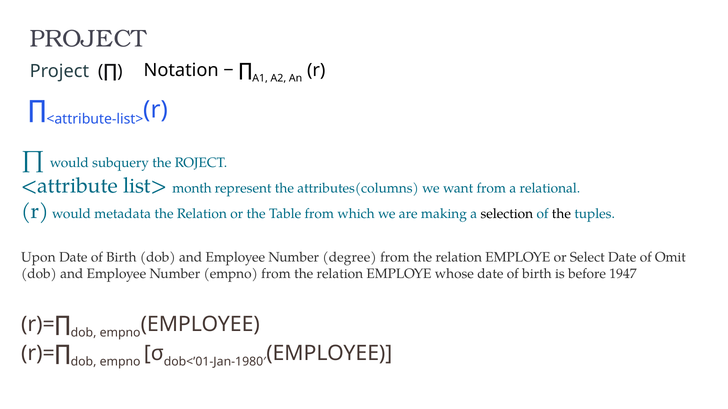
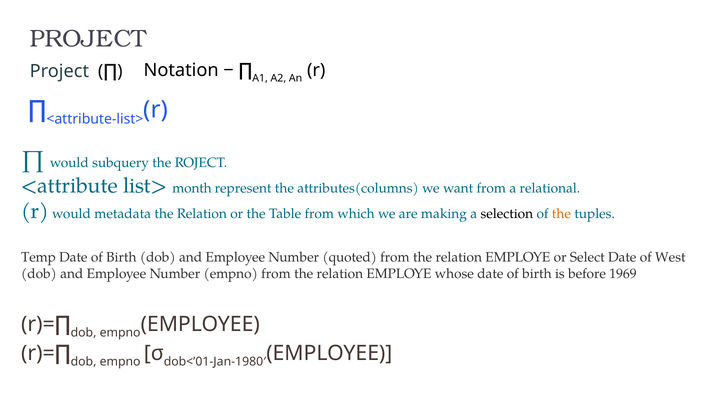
the colour: black -> orange (561, 214)
Upon: Upon -> Temp (38, 258)
degree: degree -> quoted (350, 258)
Omit: Omit -> West (670, 258)
1947: 1947 -> 1969 (623, 274)
